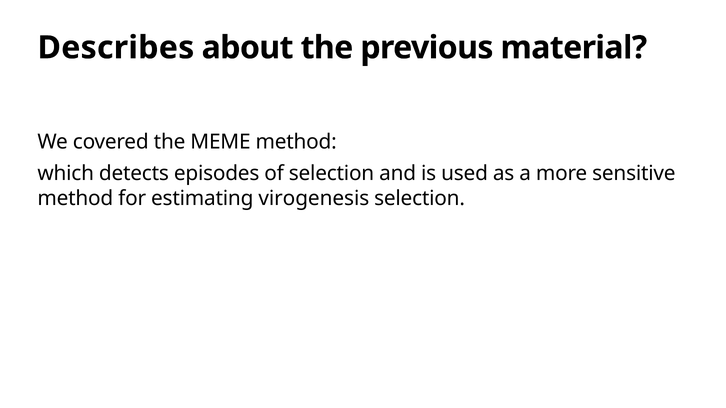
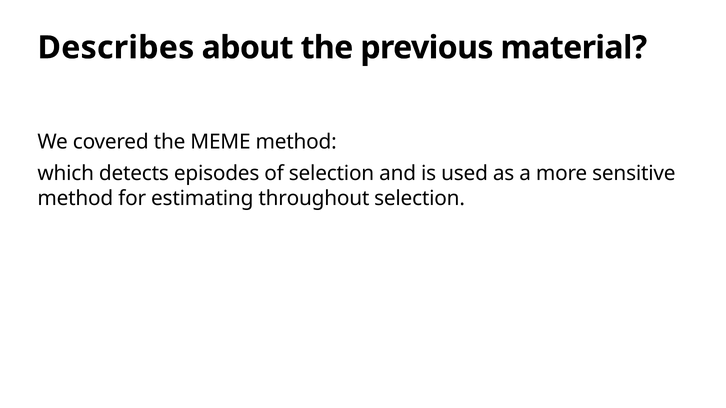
virogenesis: virogenesis -> throughout (314, 199)
